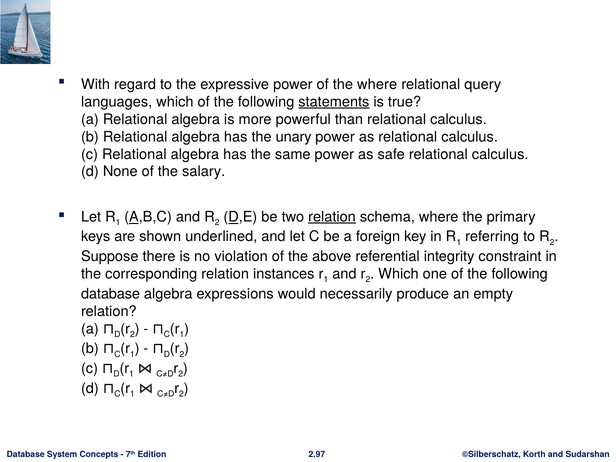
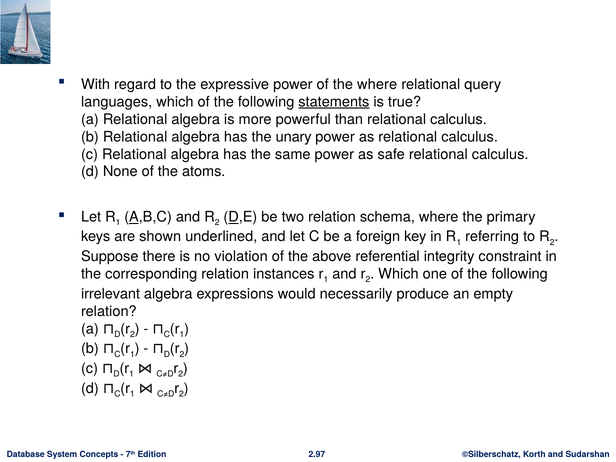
salary: salary -> atoms (204, 172)
relation underline: present -> none (332, 217)
database: database -> irrelevant (111, 294)
